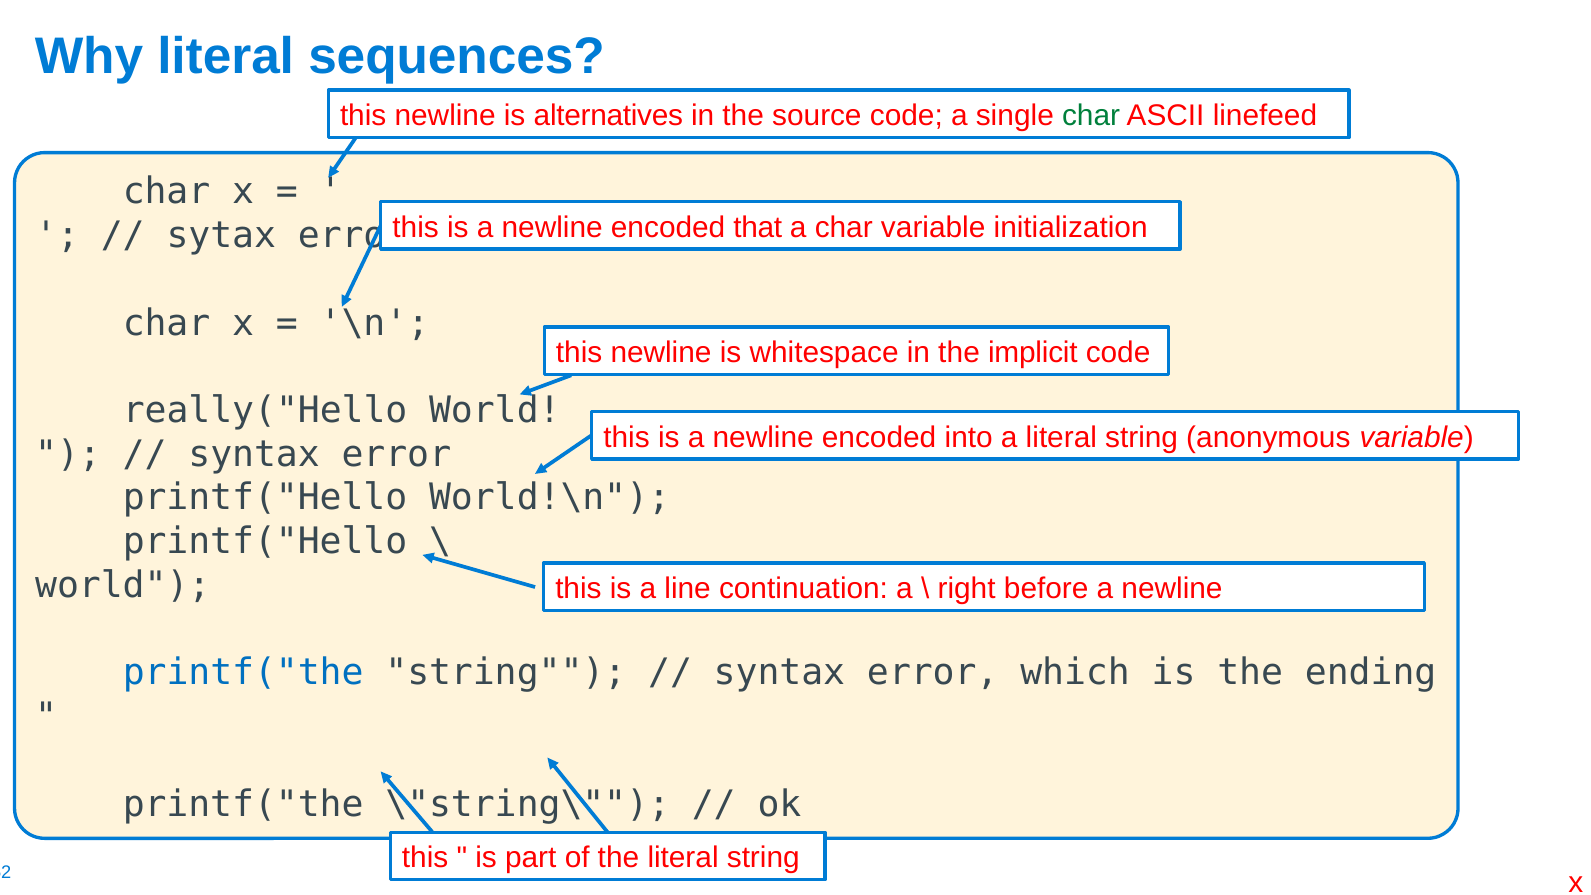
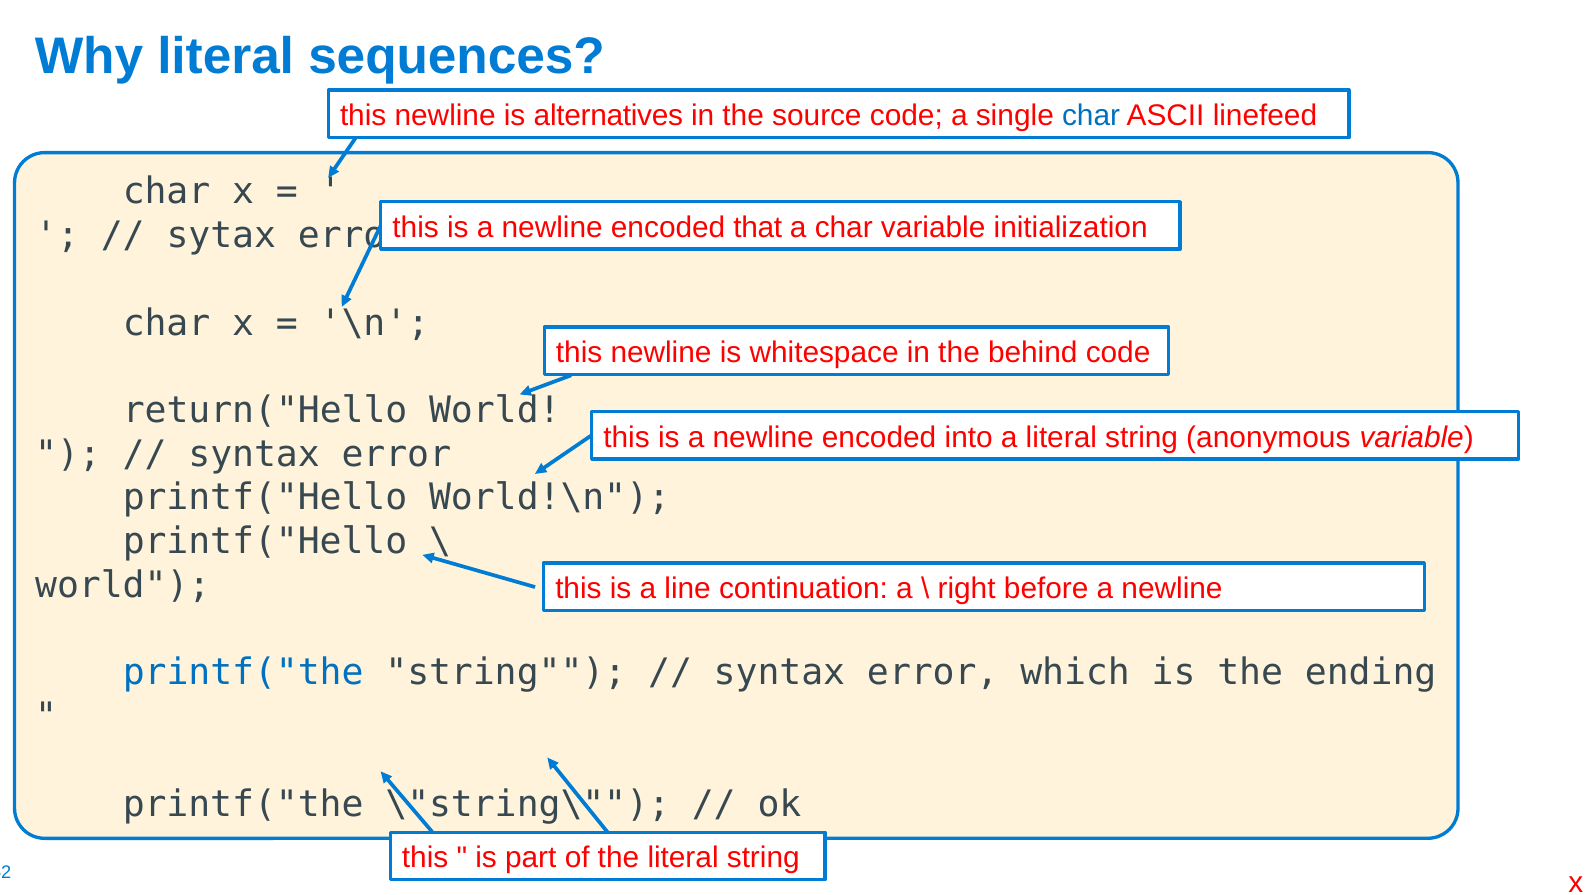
char colour: green -> blue (1091, 116)
implicit: implicit -> behind (1033, 353)
really("Hello: really("Hello -> return("Hello (265, 410)
